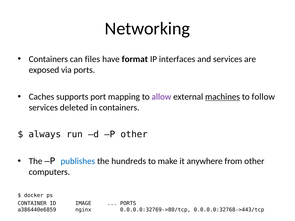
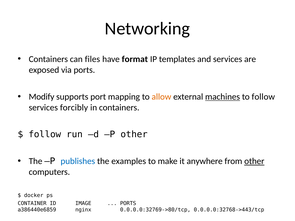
interfaces: interfaces -> templates (177, 59)
Caches: Caches -> Modify (42, 97)
allow colour: purple -> orange (161, 97)
deleted: deleted -> forcibly (74, 108)
always: always -> follow (45, 135)
hundreds: hundreds -> examples (129, 161)
other underline: none -> present (254, 161)
